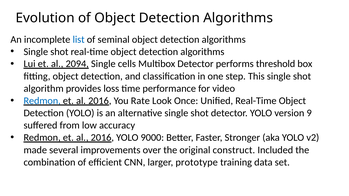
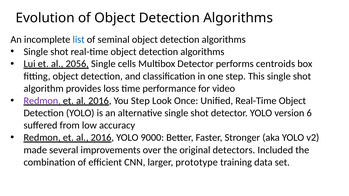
2094: 2094 -> 2056 (77, 64)
threshold: threshold -> centroids (276, 64)
Redmon colour: blue -> purple (42, 101)
You Rate: Rate -> Step (140, 101)
9: 9 -> 6 (309, 113)
construct: construct -> detectors (234, 150)
